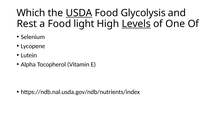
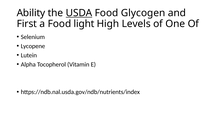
Which: Which -> Ability (31, 13)
Glycolysis: Glycolysis -> Glycogen (143, 13)
Rest: Rest -> First (27, 24)
Levels underline: present -> none (136, 24)
